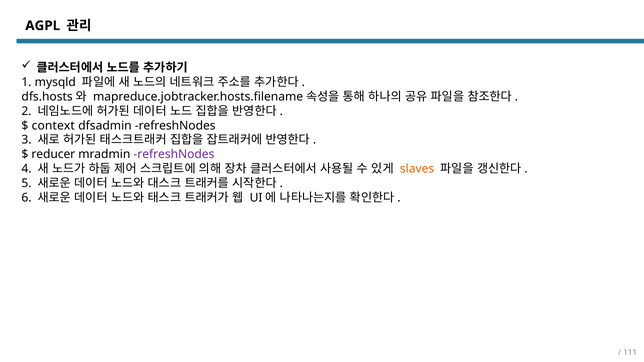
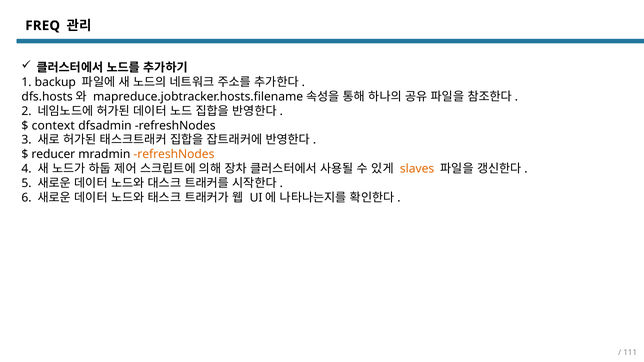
AGPL: AGPL -> FREQ (43, 26)
mysqld: mysqld -> backup (55, 82)
refreshNodes colour: purple -> orange (174, 155)
